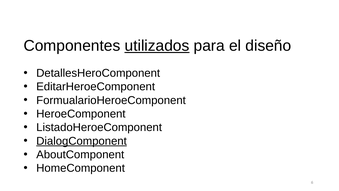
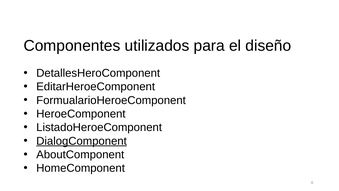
utilizados underline: present -> none (157, 46)
